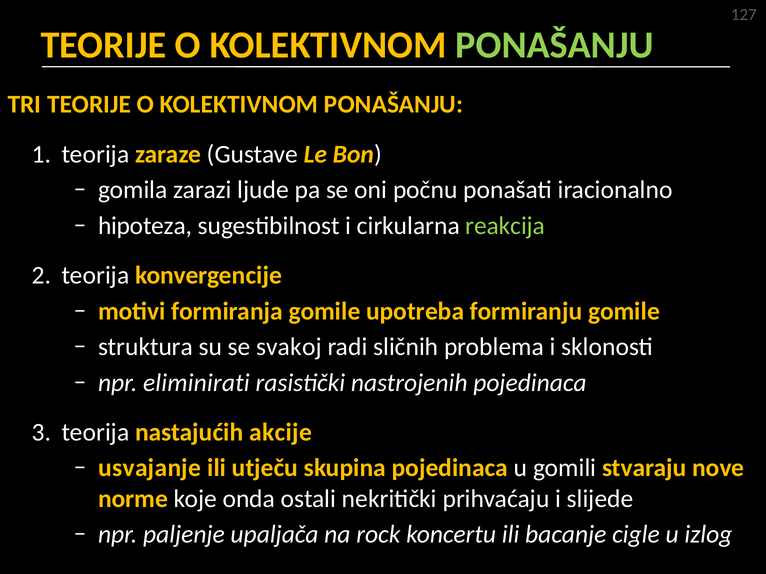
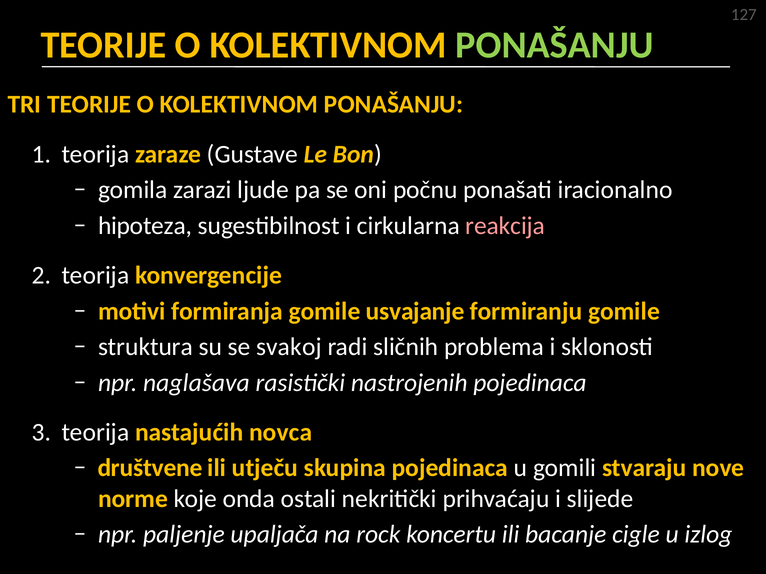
reakcija colour: light green -> pink (505, 226)
upotreba: upotreba -> usvajanje (415, 311)
eliminirati: eliminirati -> naglašava (196, 383)
akcije: akcije -> novca (281, 433)
usvajanje: usvajanje -> društvene (150, 468)
